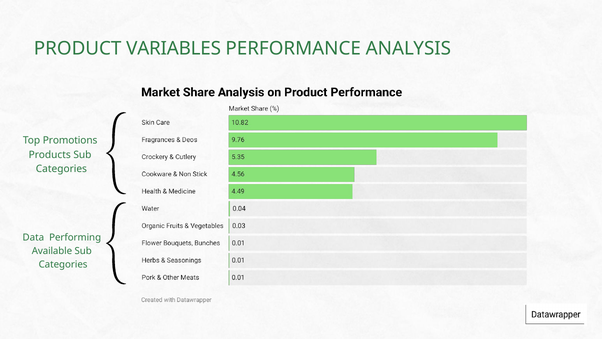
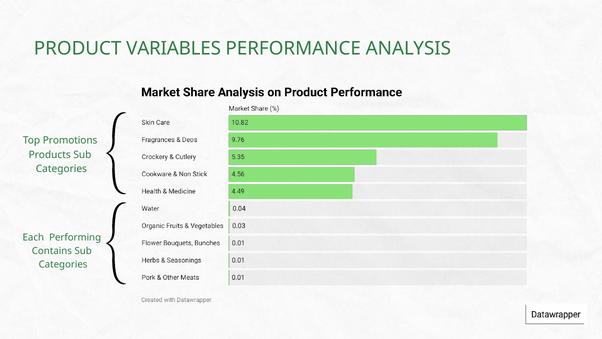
Data: Data -> Each (33, 237)
Available: Available -> Contains (52, 251)
